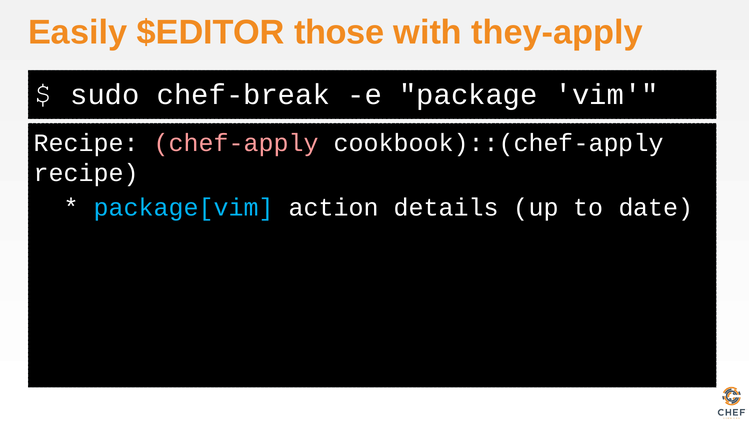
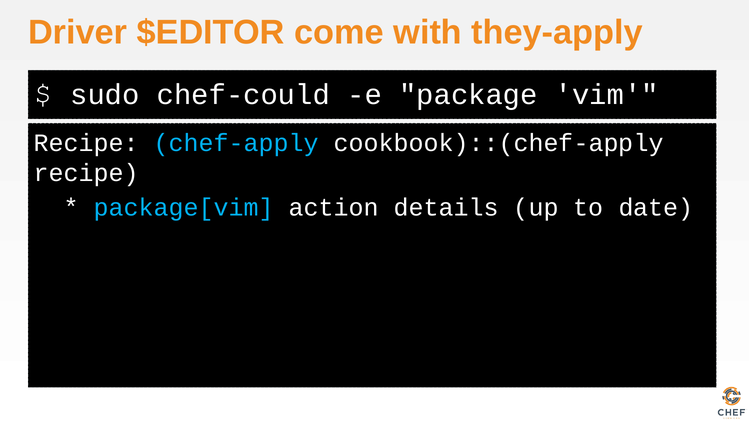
Easily: Easily -> Driver (78, 32)
those: those -> come (339, 32)
chef-break: chef-break -> chef-could (243, 95)
chef-apply colour: pink -> light blue (236, 143)
